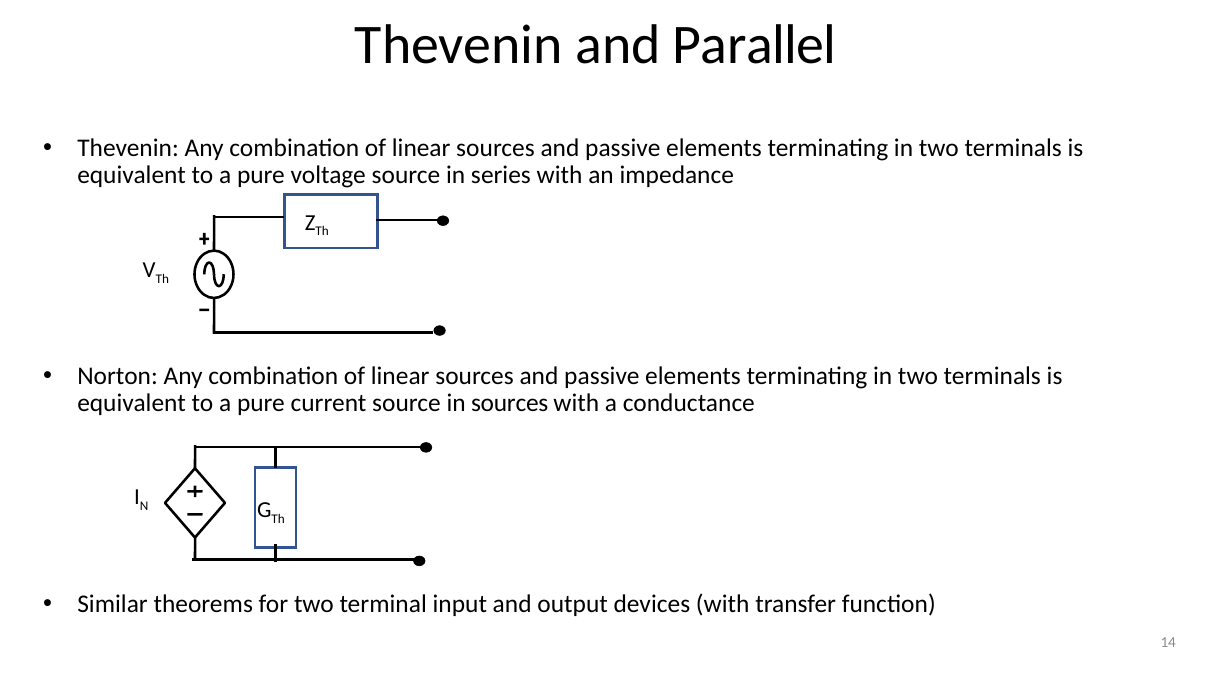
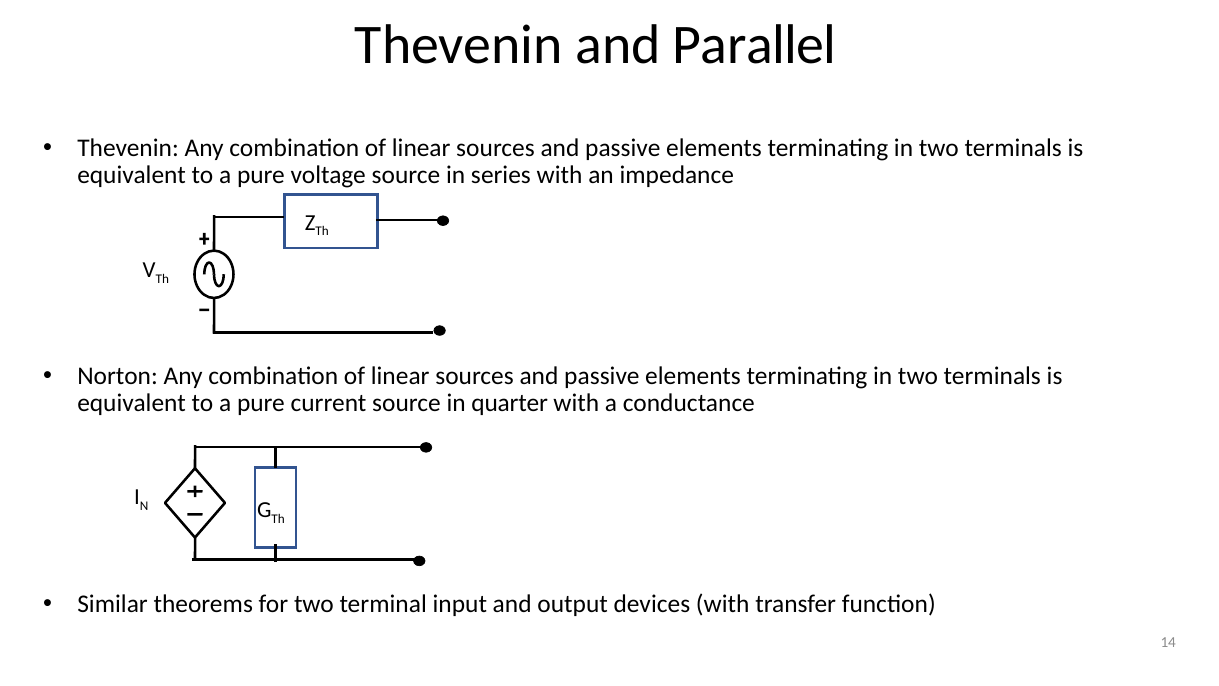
in sources: sources -> quarter (510, 403)
